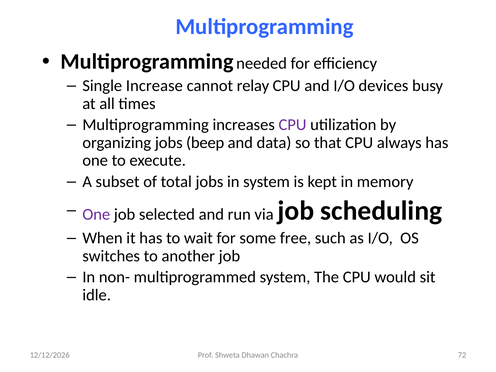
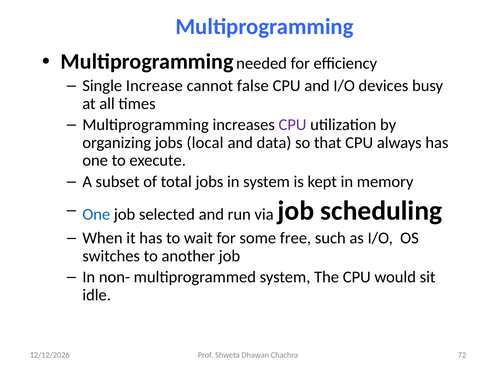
relay: relay -> false (253, 86)
beep: beep -> local (205, 143)
One colour: purple -> blue (96, 215)
